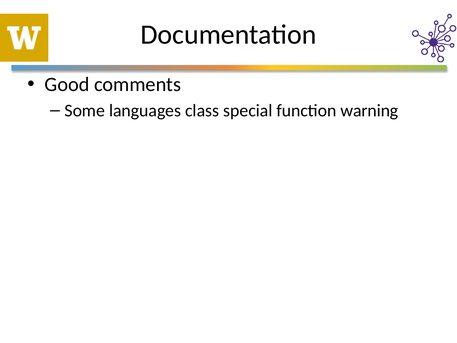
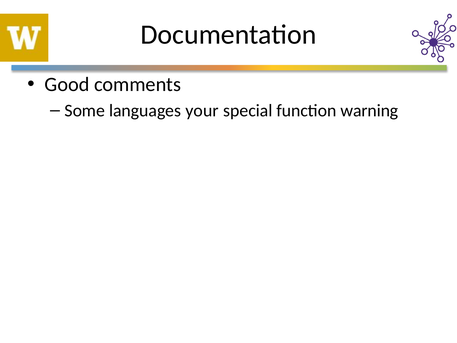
class: class -> your (202, 111)
